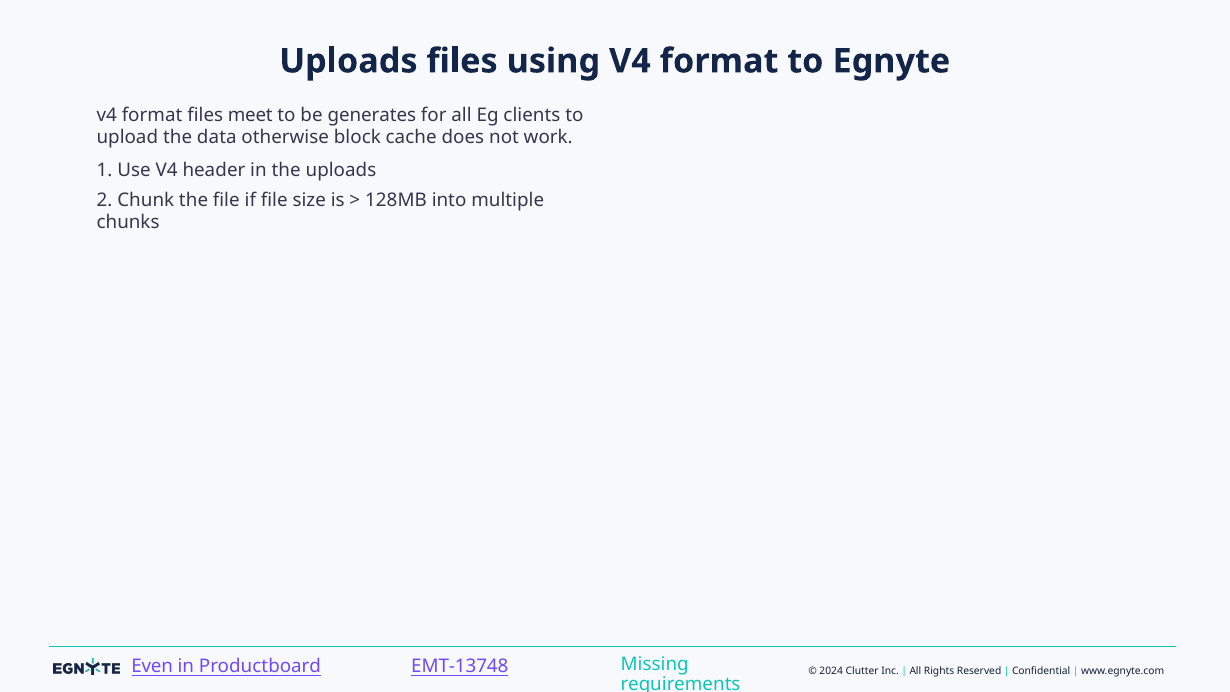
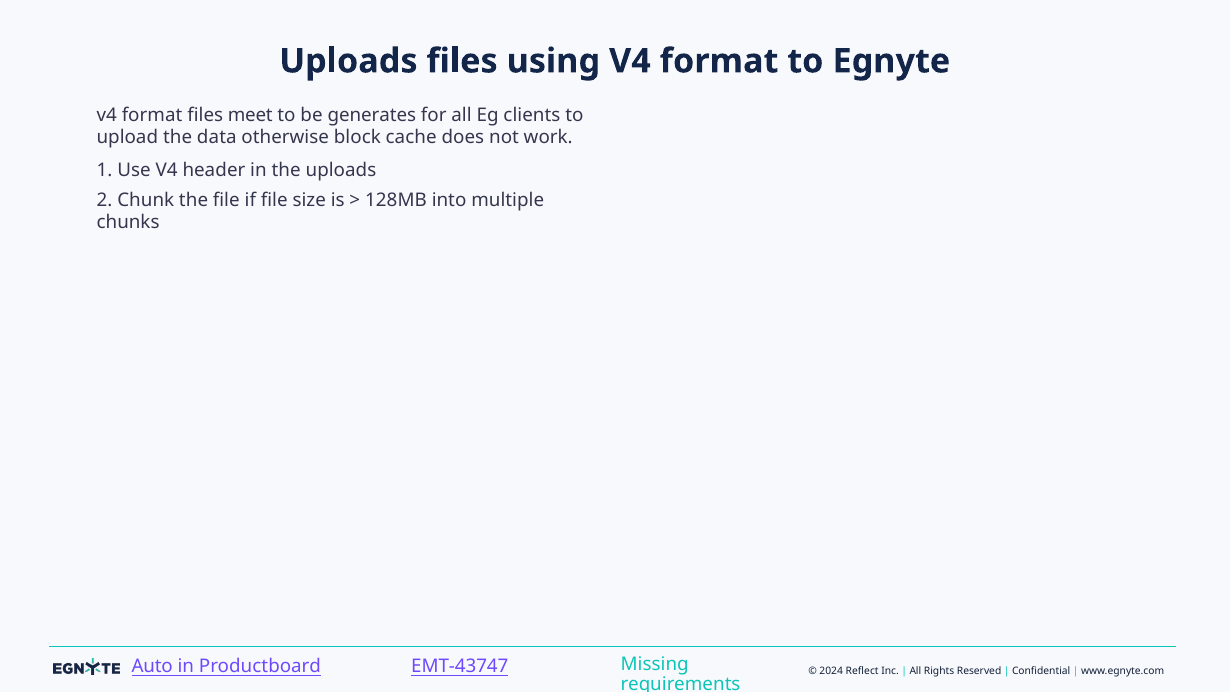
Even: Even -> Auto (152, 666)
EMT-13748: EMT-13748 -> EMT-43747 (460, 666)
Clutter: Clutter -> Reflect (862, 671)
